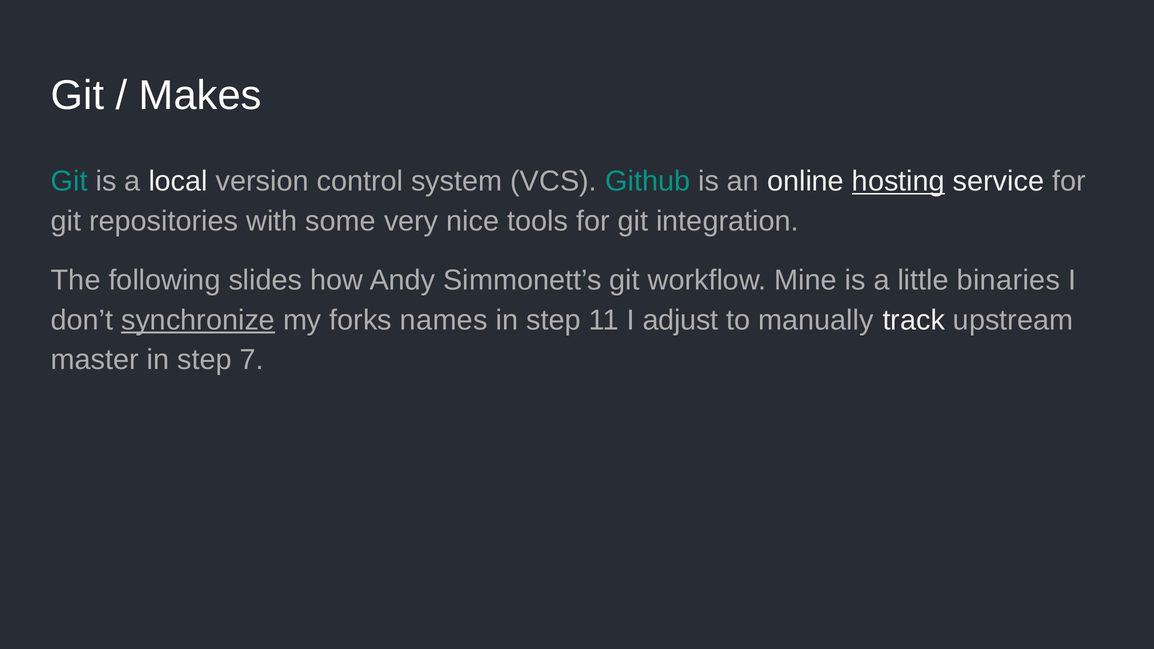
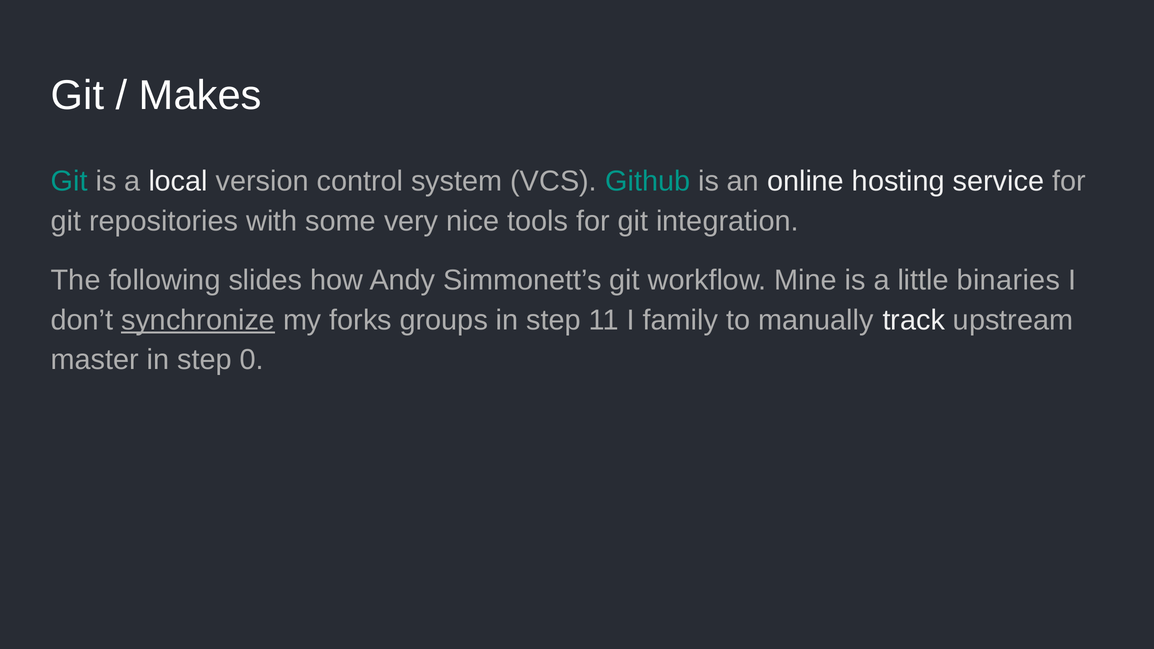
hosting underline: present -> none (898, 181)
names: names -> groups (444, 320)
adjust: adjust -> family (680, 320)
7: 7 -> 0 (252, 360)
